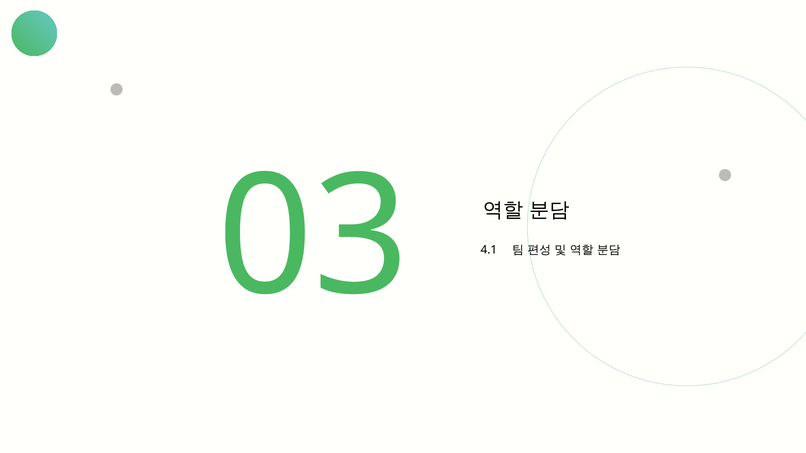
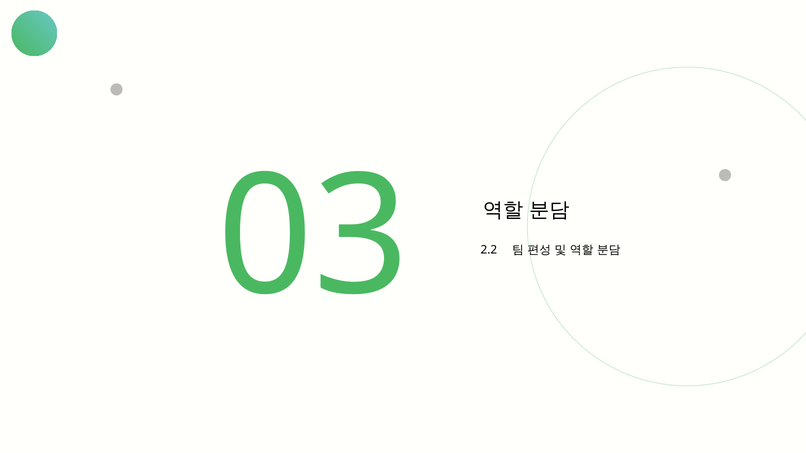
4.1: 4.1 -> 2.2 (489, 250)
